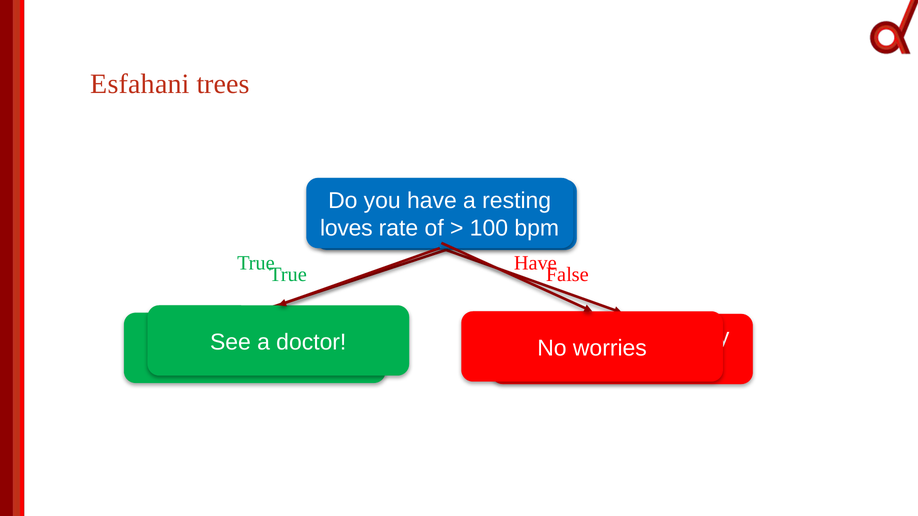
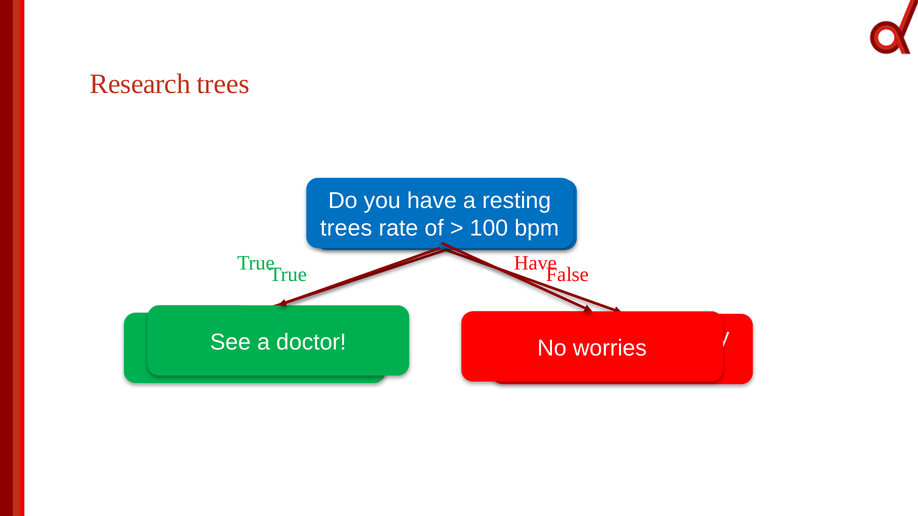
Esfahani: Esfahani -> Research (140, 84)
loves: loves -> trees (346, 229)
